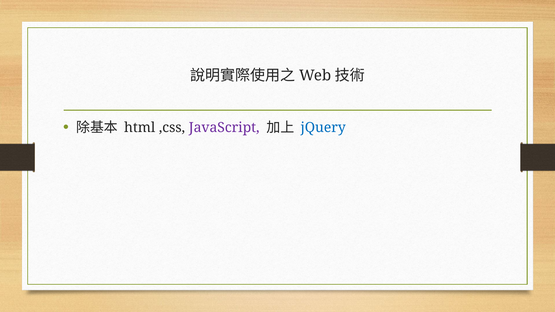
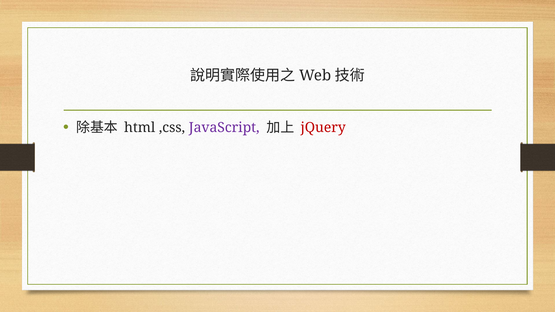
jQuery colour: blue -> red (323, 128)
